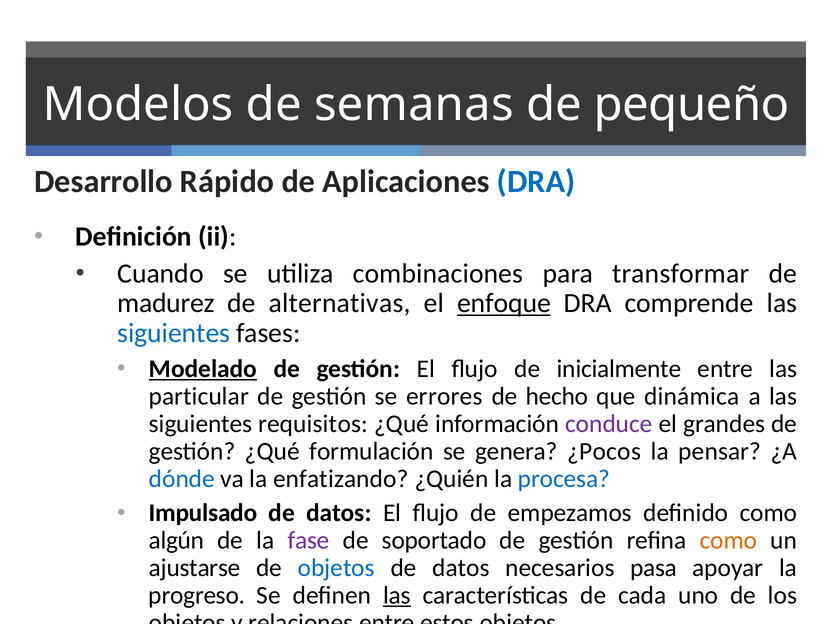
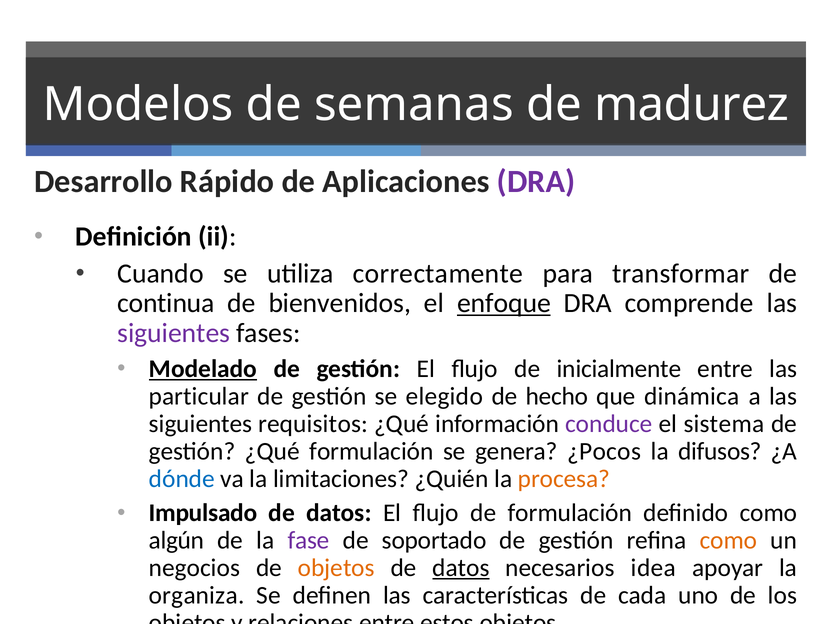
pequeño: pequeño -> madurez (692, 105)
DRA colour: blue -> purple (536, 181)
combinaciones: combinaciones -> correctamente (438, 273)
madurez: madurez -> continua (166, 303)
alternativas: alternativas -> bienvenidos (340, 303)
siguientes colour: blue -> purple (174, 333)
errores: errores -> elegido (444, 396)
grandes: grandes -> sistema (724, 424)
pensar: pensar -> difusos (720, 451)
enfatizando: enfatizando -> limitaciones (341, 479)
procesa colour: blue -> orange (564, 479)
de empezamos: empezamos -> formulación (570, 513)
ajustarse: ajustarse -> negocios (194, 568)
objetos colour: blue -> orange (336, 568)
datos underline: none -> present (461, 568)
pasa: pasa -> idea (653, 568)
progreso: progreso -> organiza (197, 595)
las underline: present -> none (397, 595)
